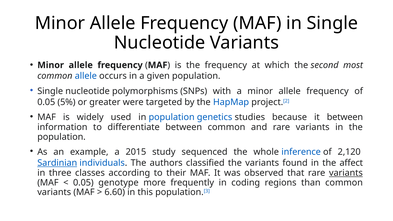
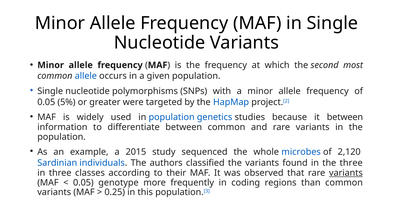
inference: inference -> microbes (301, 152)
Sardinian underline: present -> none (57, 163)
the affect: affect -> three (351, 163)
6.60: 6.60 -> 0.25 (115, 192)
